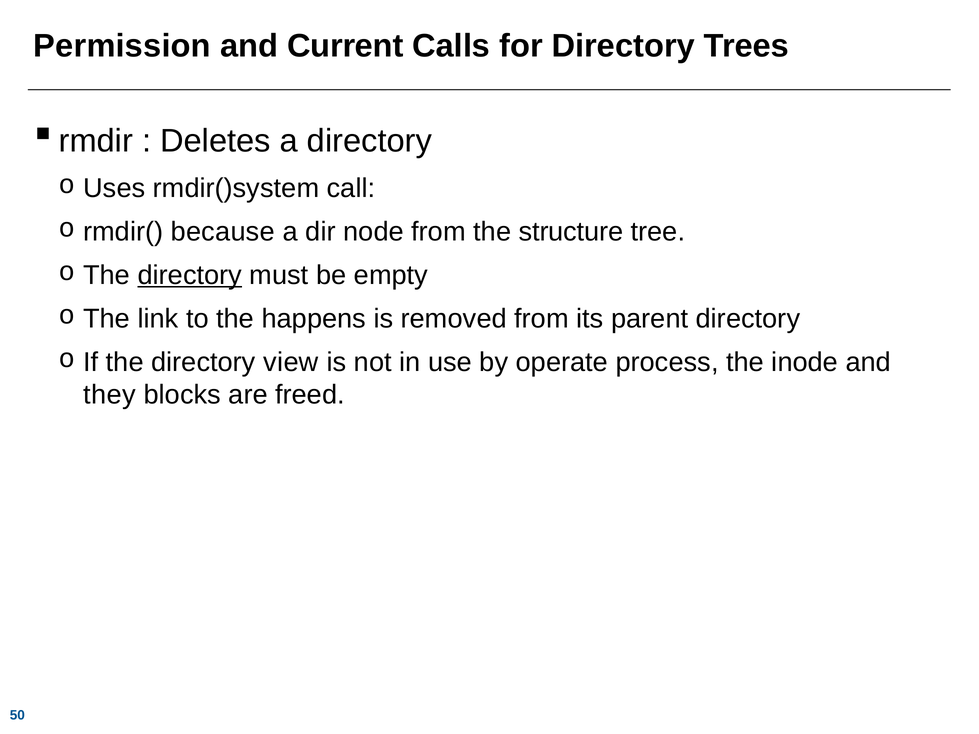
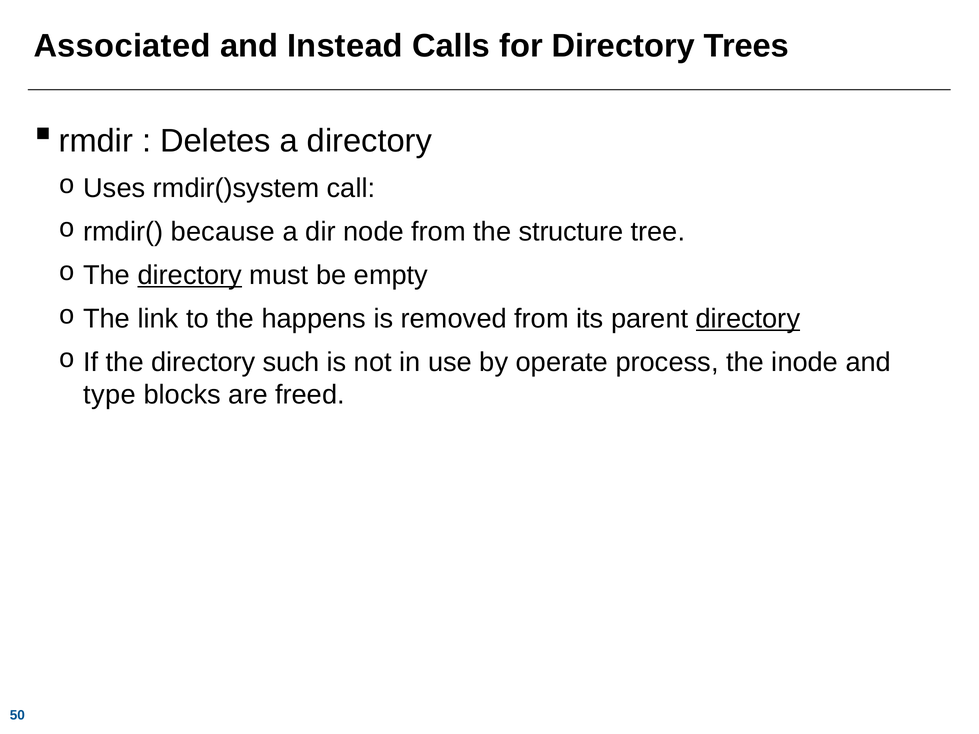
Permission: Permission -> Associated (122, 46)
Current: Current -> Instead (345, 46)
directory underline: none -> present (748, 319)
view: view -> such (291, 362)
they: they -> type (110, 395)
